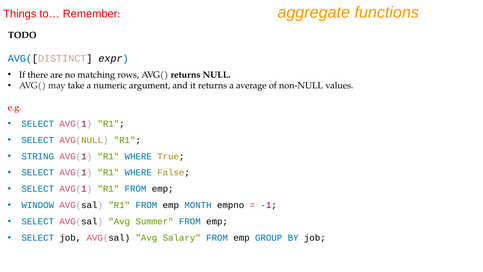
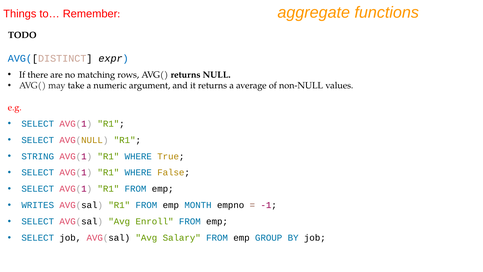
WINDOW: WINDOW -> WRITES (38, 205)
Summer: Summer -> Enroll (155, 221)
